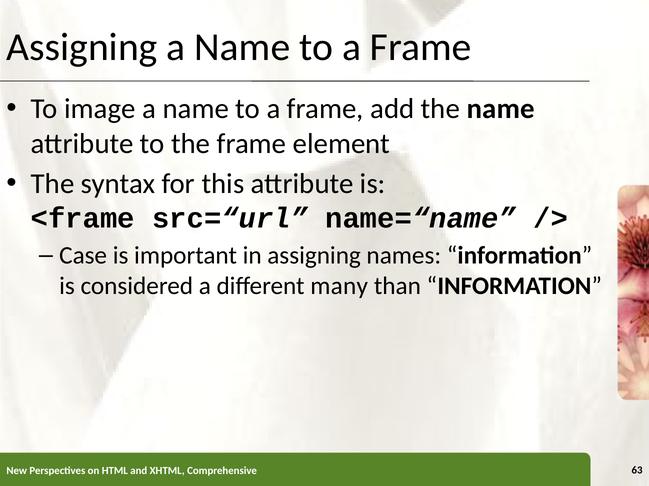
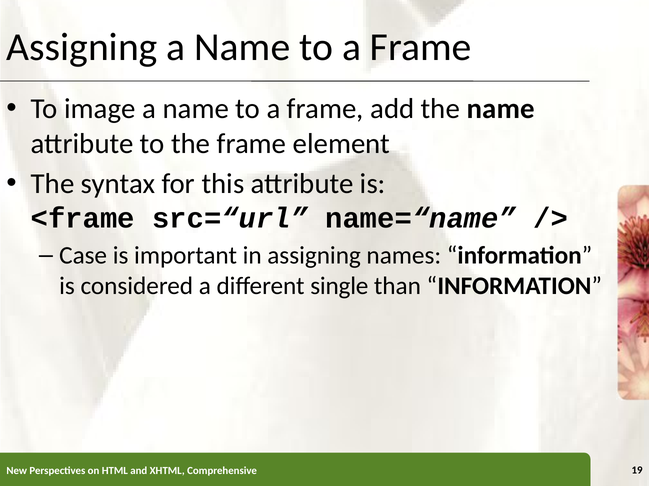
many: many -> single (339, 286)
63: 63 -> 19 (637, 471)
